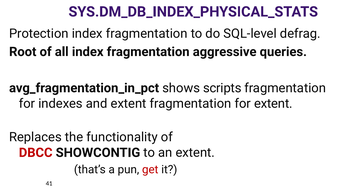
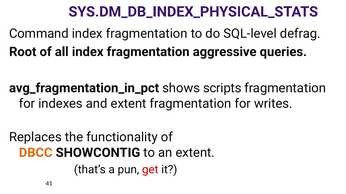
Protection: Protection -> Command (39, 34)
for extent: extent -> writes (273, 104)
DBCC colour: red -> orange (36, 153)
